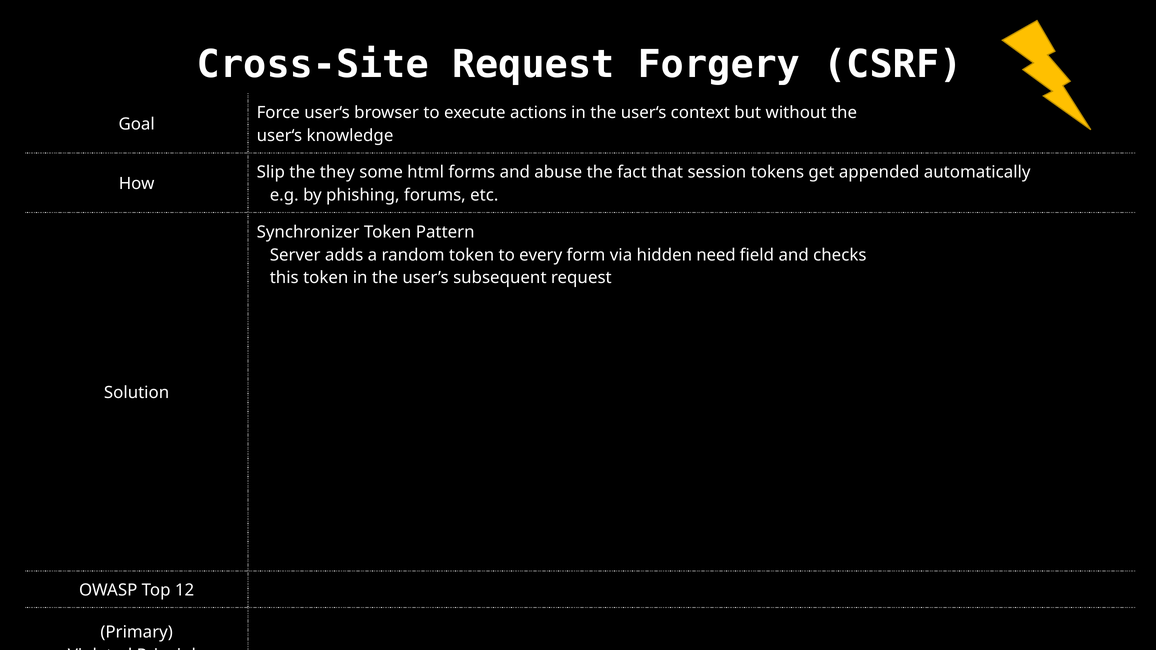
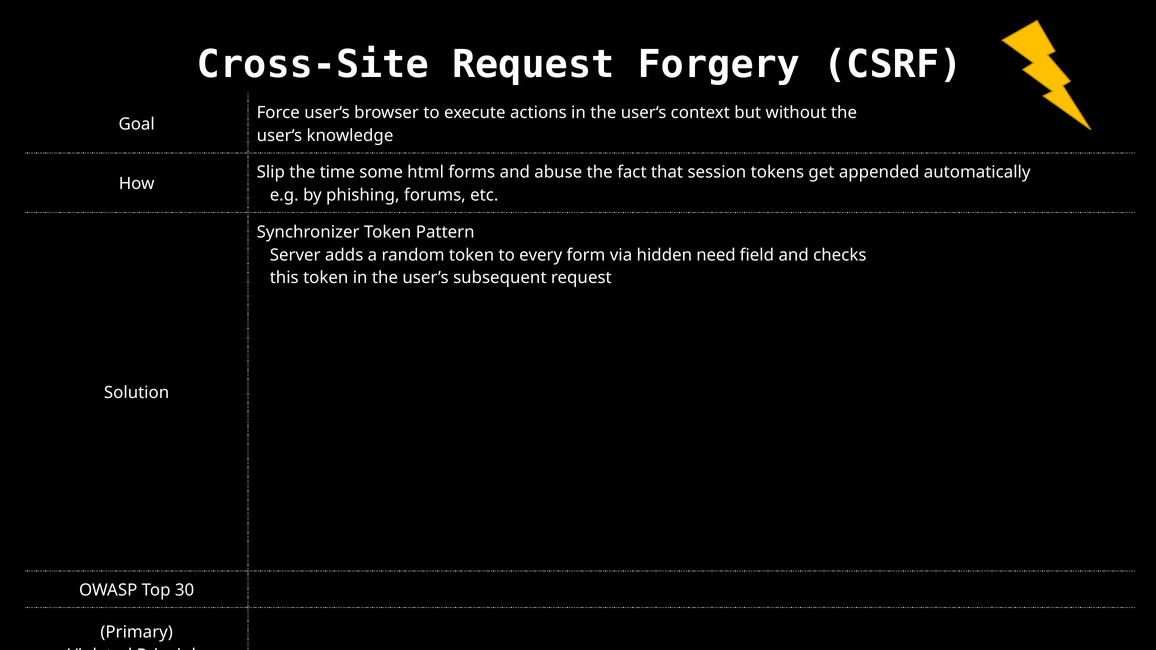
they: they -> time (337, 172)
12: 12 -> 30 (185, 590)
